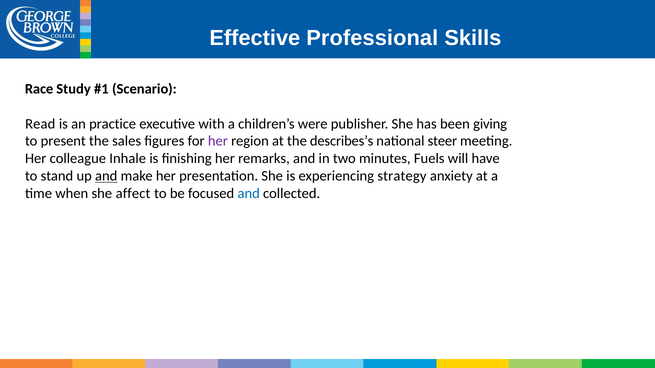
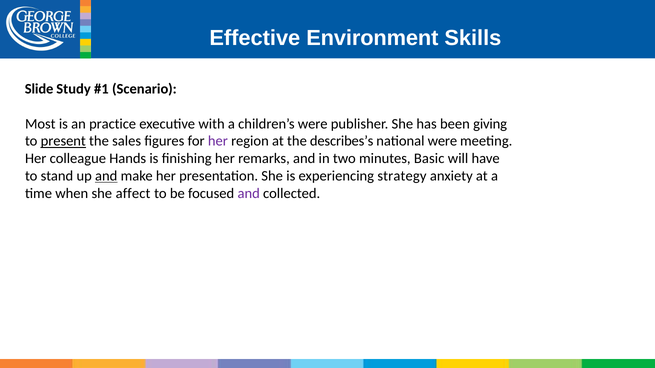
Professional: Professional -> Environment (372, 38)
Race: Race -> Slide (39, 89)
Read: Read -> Most (40, 124)
present underline: none -> present (63, 141)
national steer: steer -> were (442, 141)
Inhale: Inhale -> Hands (128, 159)
Fuels: Fuels -> Basic (429, 159)
and colour: blue -> purple (249, 194)
